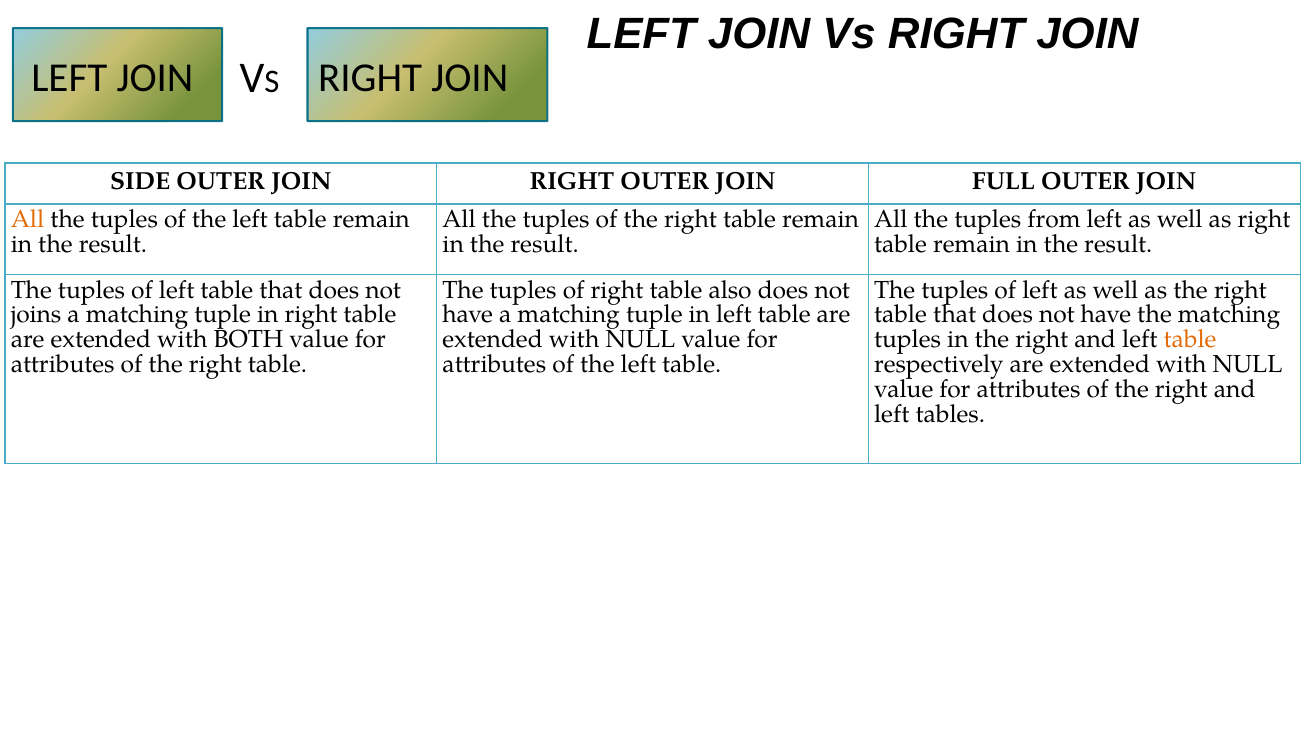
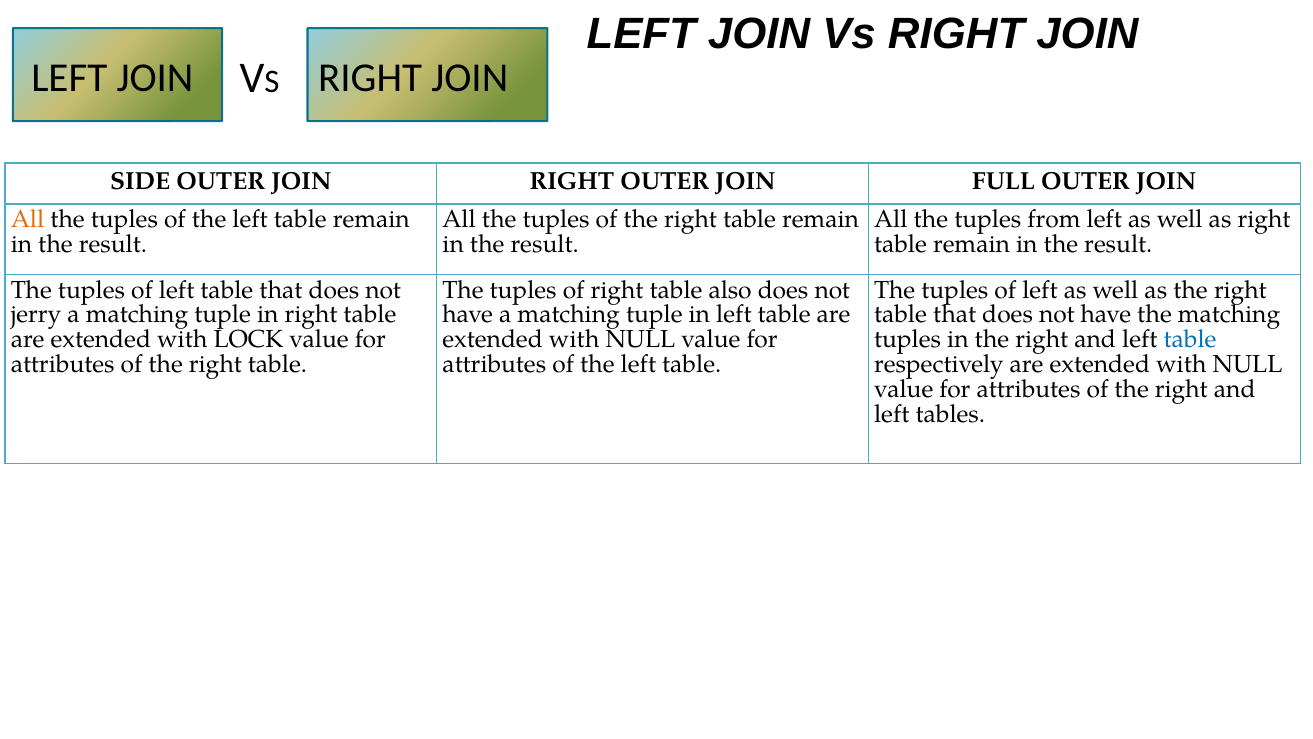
joins: joins -> jerry (36, 315)
BOTH: BOTH -> LOCK (248, 339)
table colour: orange -> blue (1190, 339)
